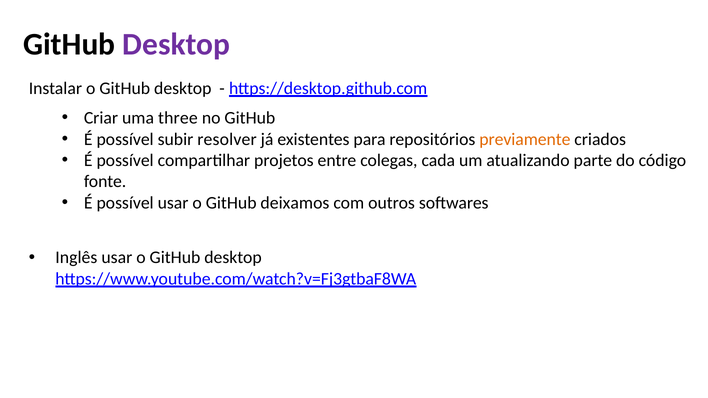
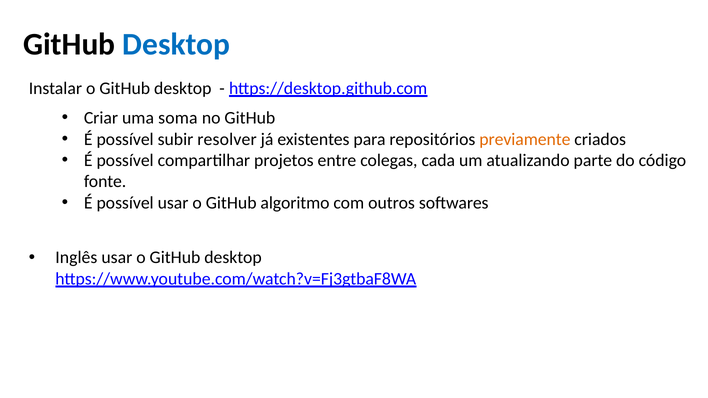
Desktop colour: purple -> blue (176, 45)
three: three -> soma (178, 118)
deixamos: deixamos -> algoritmo (295, 203)
